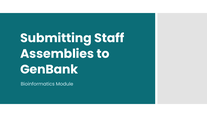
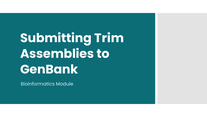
Staff: Staff -> Trim (109, 38)
